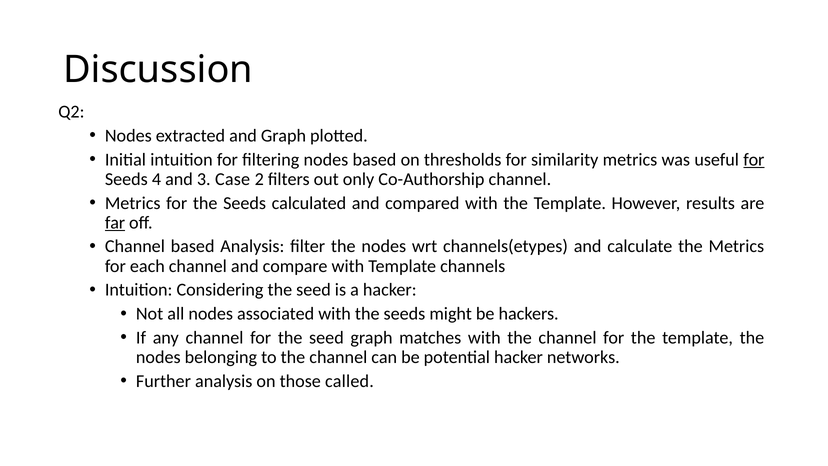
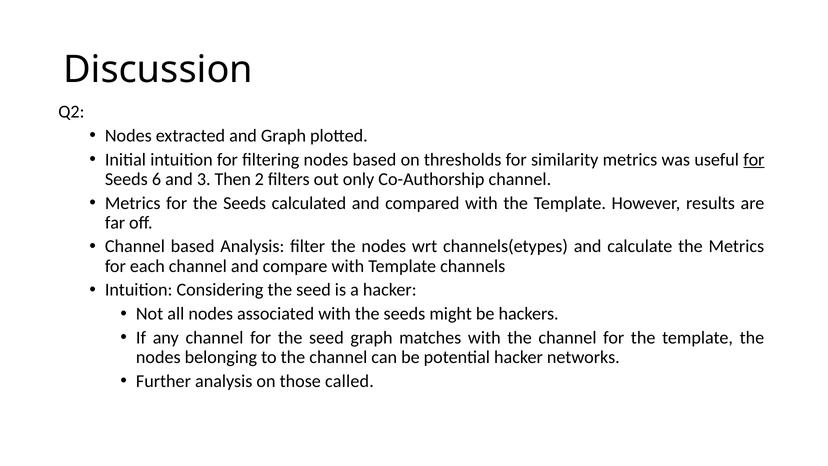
4: 4 -> 6 (156, 179)
Case: Case -> Then (233, 179)
far underline: present -> none (115, 222)
